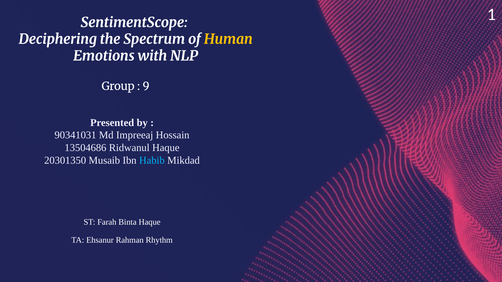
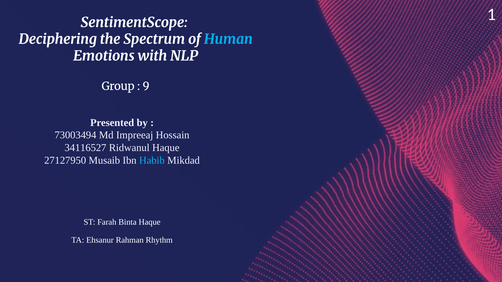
Human colour: yellow -> light blue (228, 39)
90341031: 90341031 -> 73003494 (75, 135)
13504686: 13504686 -> 34116527 (85, 148)
20301350: 20301350 -> 27127950 (65, 160)
